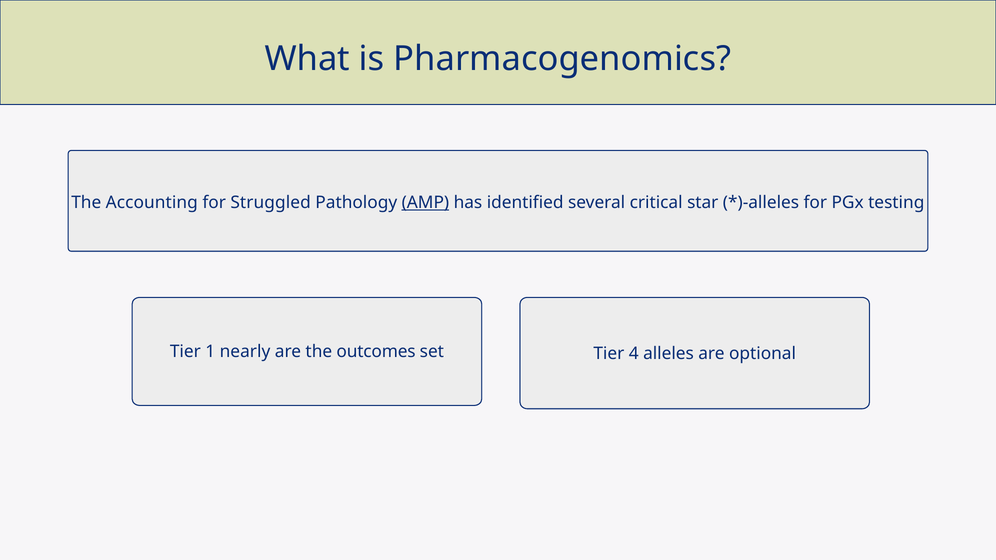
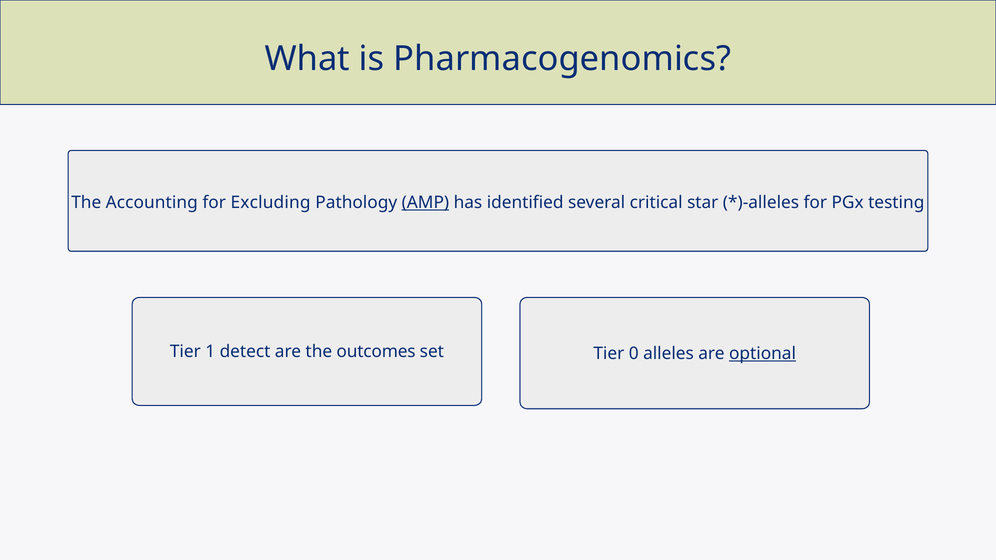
Struggled: Struggled -> Excluding (271, 203)
nearly: nearly -> detect (245, 352)
4: 4 -> 0 (634, 354)
optional underline: none -> present (763, 354)
